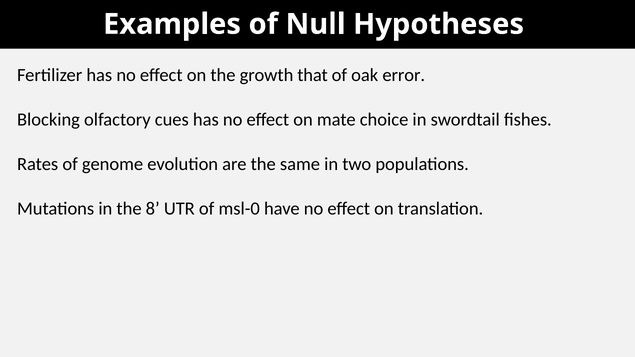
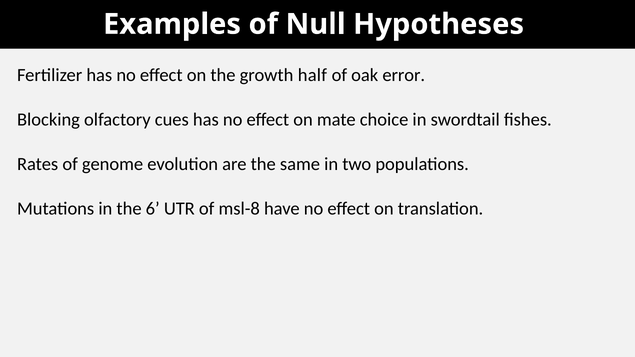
that: that -> half (312, 75)
8: 8 -> 6 (153, 209)
msl-0: msl-0 -> msl-8 (239, 209)
